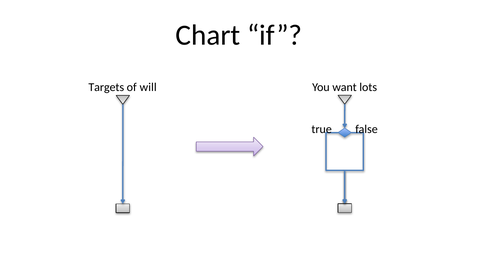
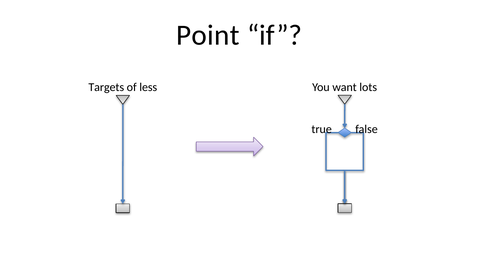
Chart: Chart -> Point (208, 35)
will: will -> less (148, 87)
